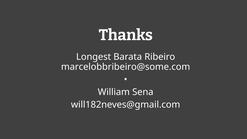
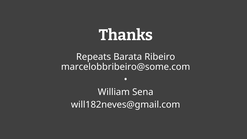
Longest: Longest -> Repeats (94, 57)
